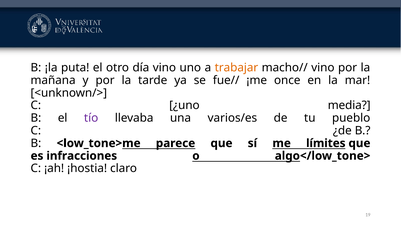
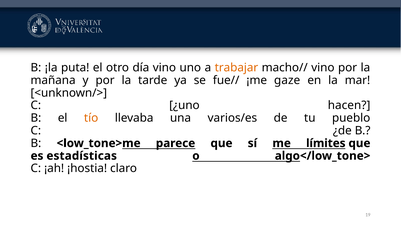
once: once -> gaze (287, 80)
media: media -> hacen (349, 106)
tío colour: purple -> orange (91, 118)
infracciones: infracciones -> estadísticas (82, 156)
